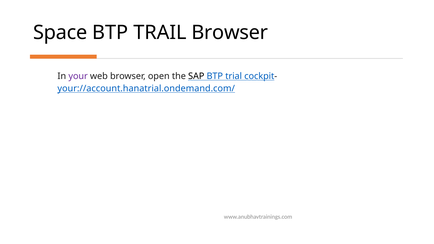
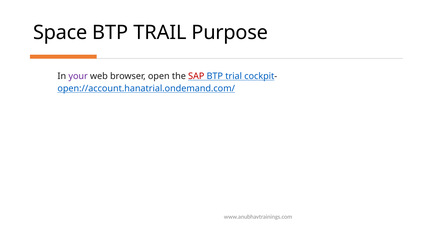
TRAIL Browser: Browser -> Purpose (230, 33)
SAP colour: black -> red (196, 76)
your://account.hanatrial.ondemand.com/: your://account.hanatrial.ondemand.com/ -> open://account.hanatrial.ondemand.com/ (146, 88)
